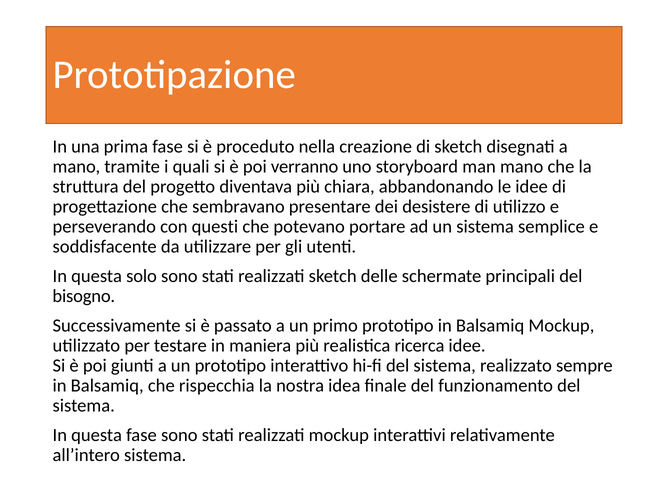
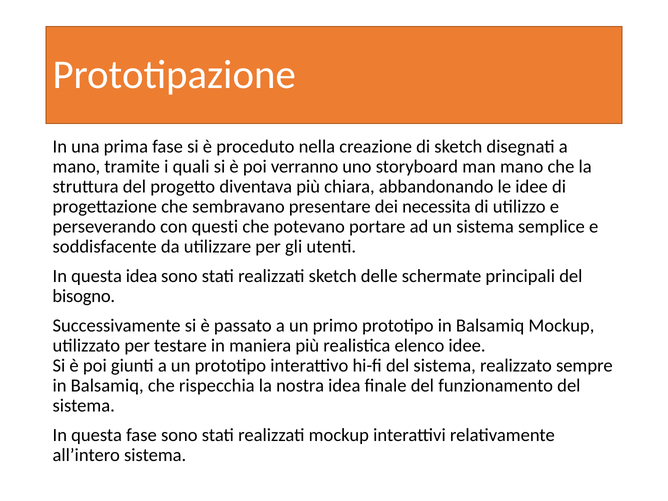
desistere: desistere -> necessita (436, 207)
questa solo: solo -> idea (142, 276)
ricerca: ricerca -> elenco (419, 346)
